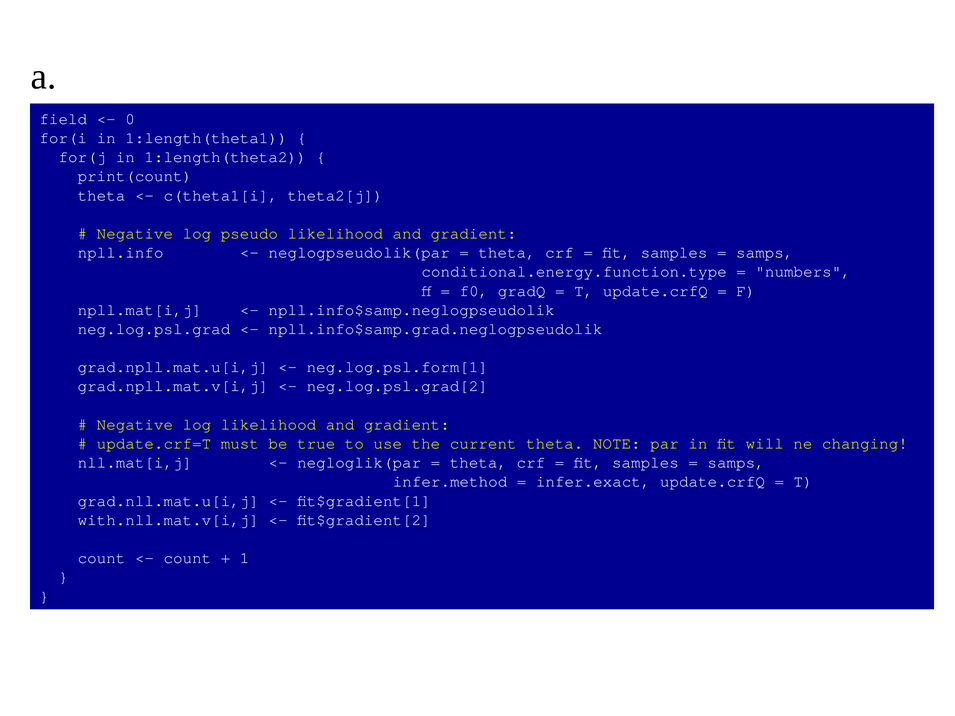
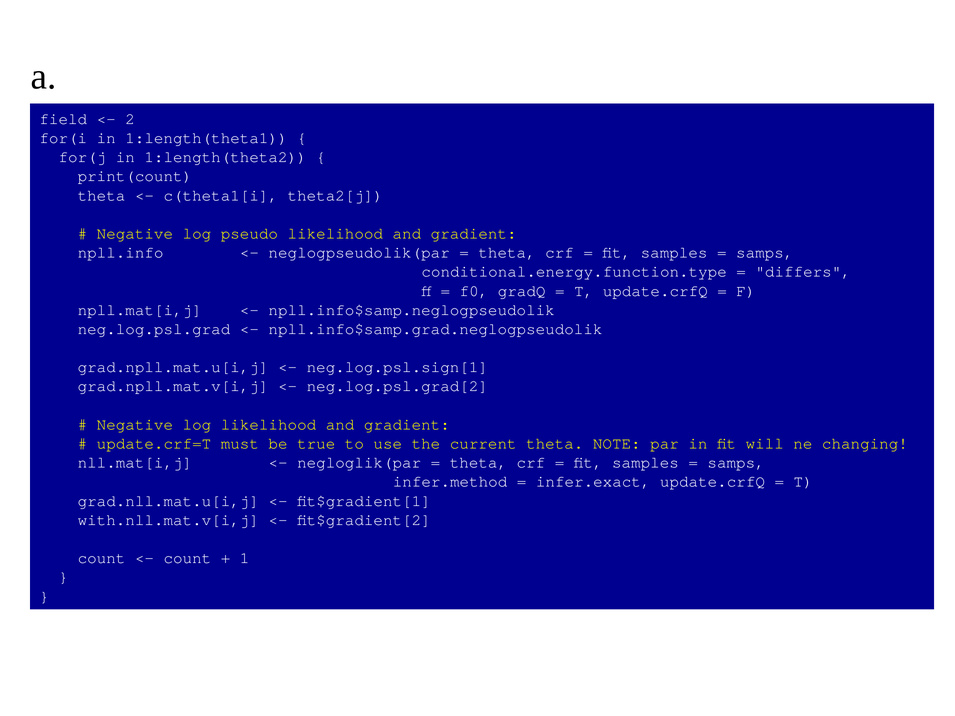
0: 0 -> 2 (130, 119)
numbers: numbers -> differs (803, 272)
neg.log.psl.form[1: neg.log.psl.form[1 -> neg.log.psl.sign[1 (397, 367)
